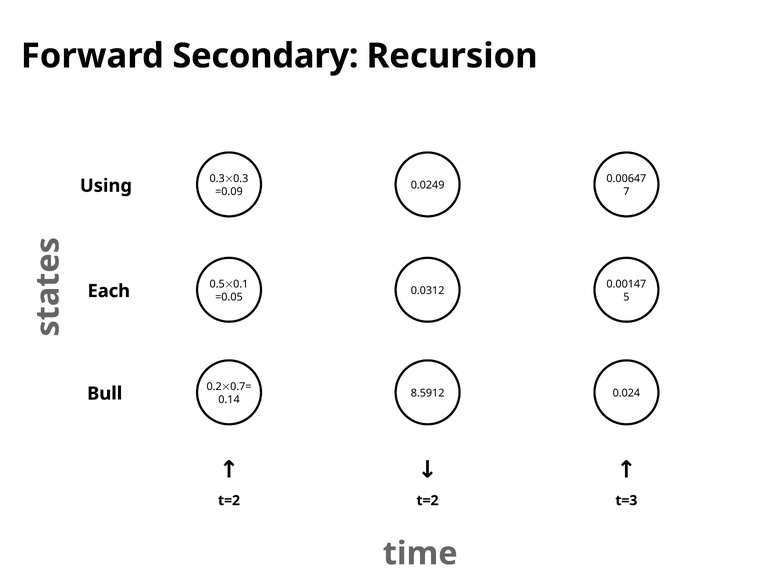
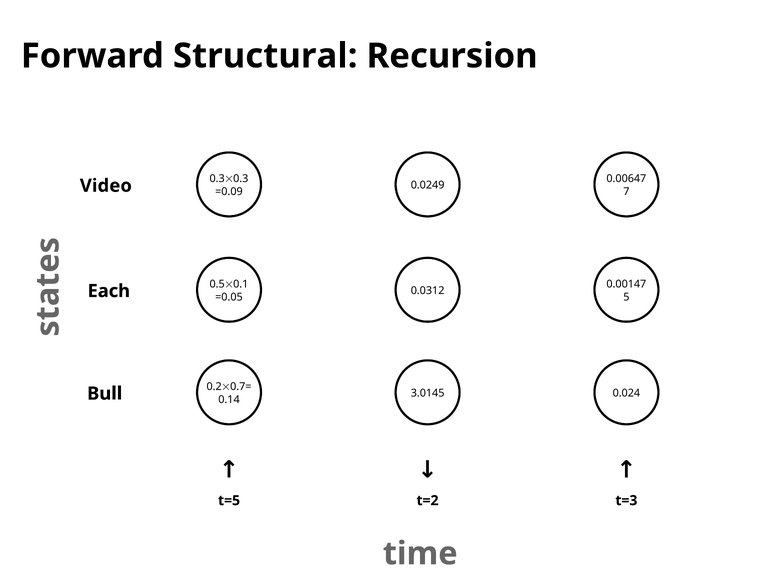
Secondary: Secondary -> Structural (265, 56)
Using: Using -> Video (106, 186)
8.5912: 8.5912 -> 3.0145 (428, 393)
t=2: t=2 -> t=5 (229, 501)
